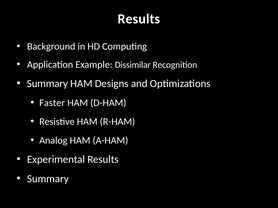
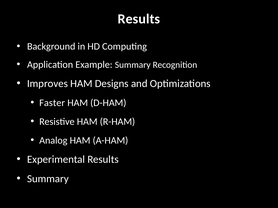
Example Dissimilar: Dissimilar -> Summary (133, 65)
Summary: Summary -> Improves (47, 84)
